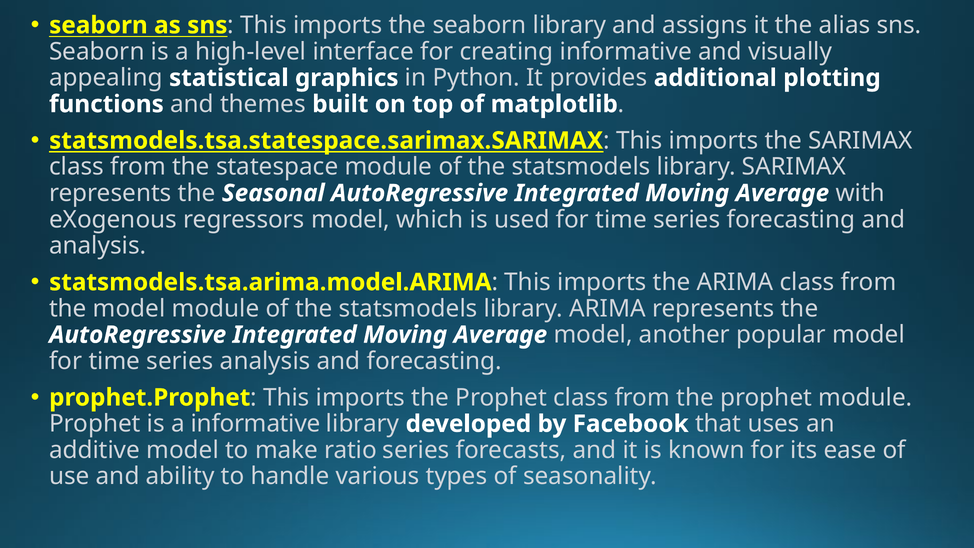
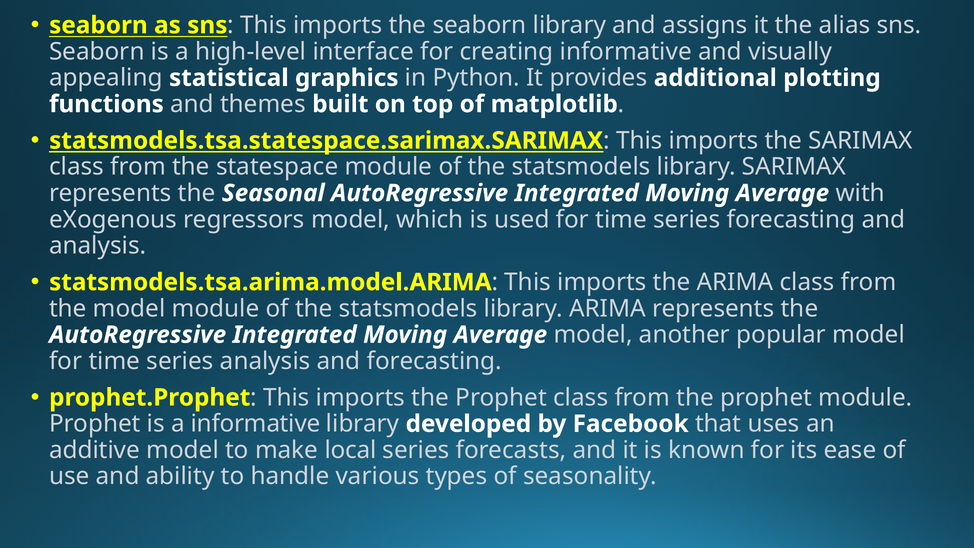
ratio: ratio -> local (350, 450)
